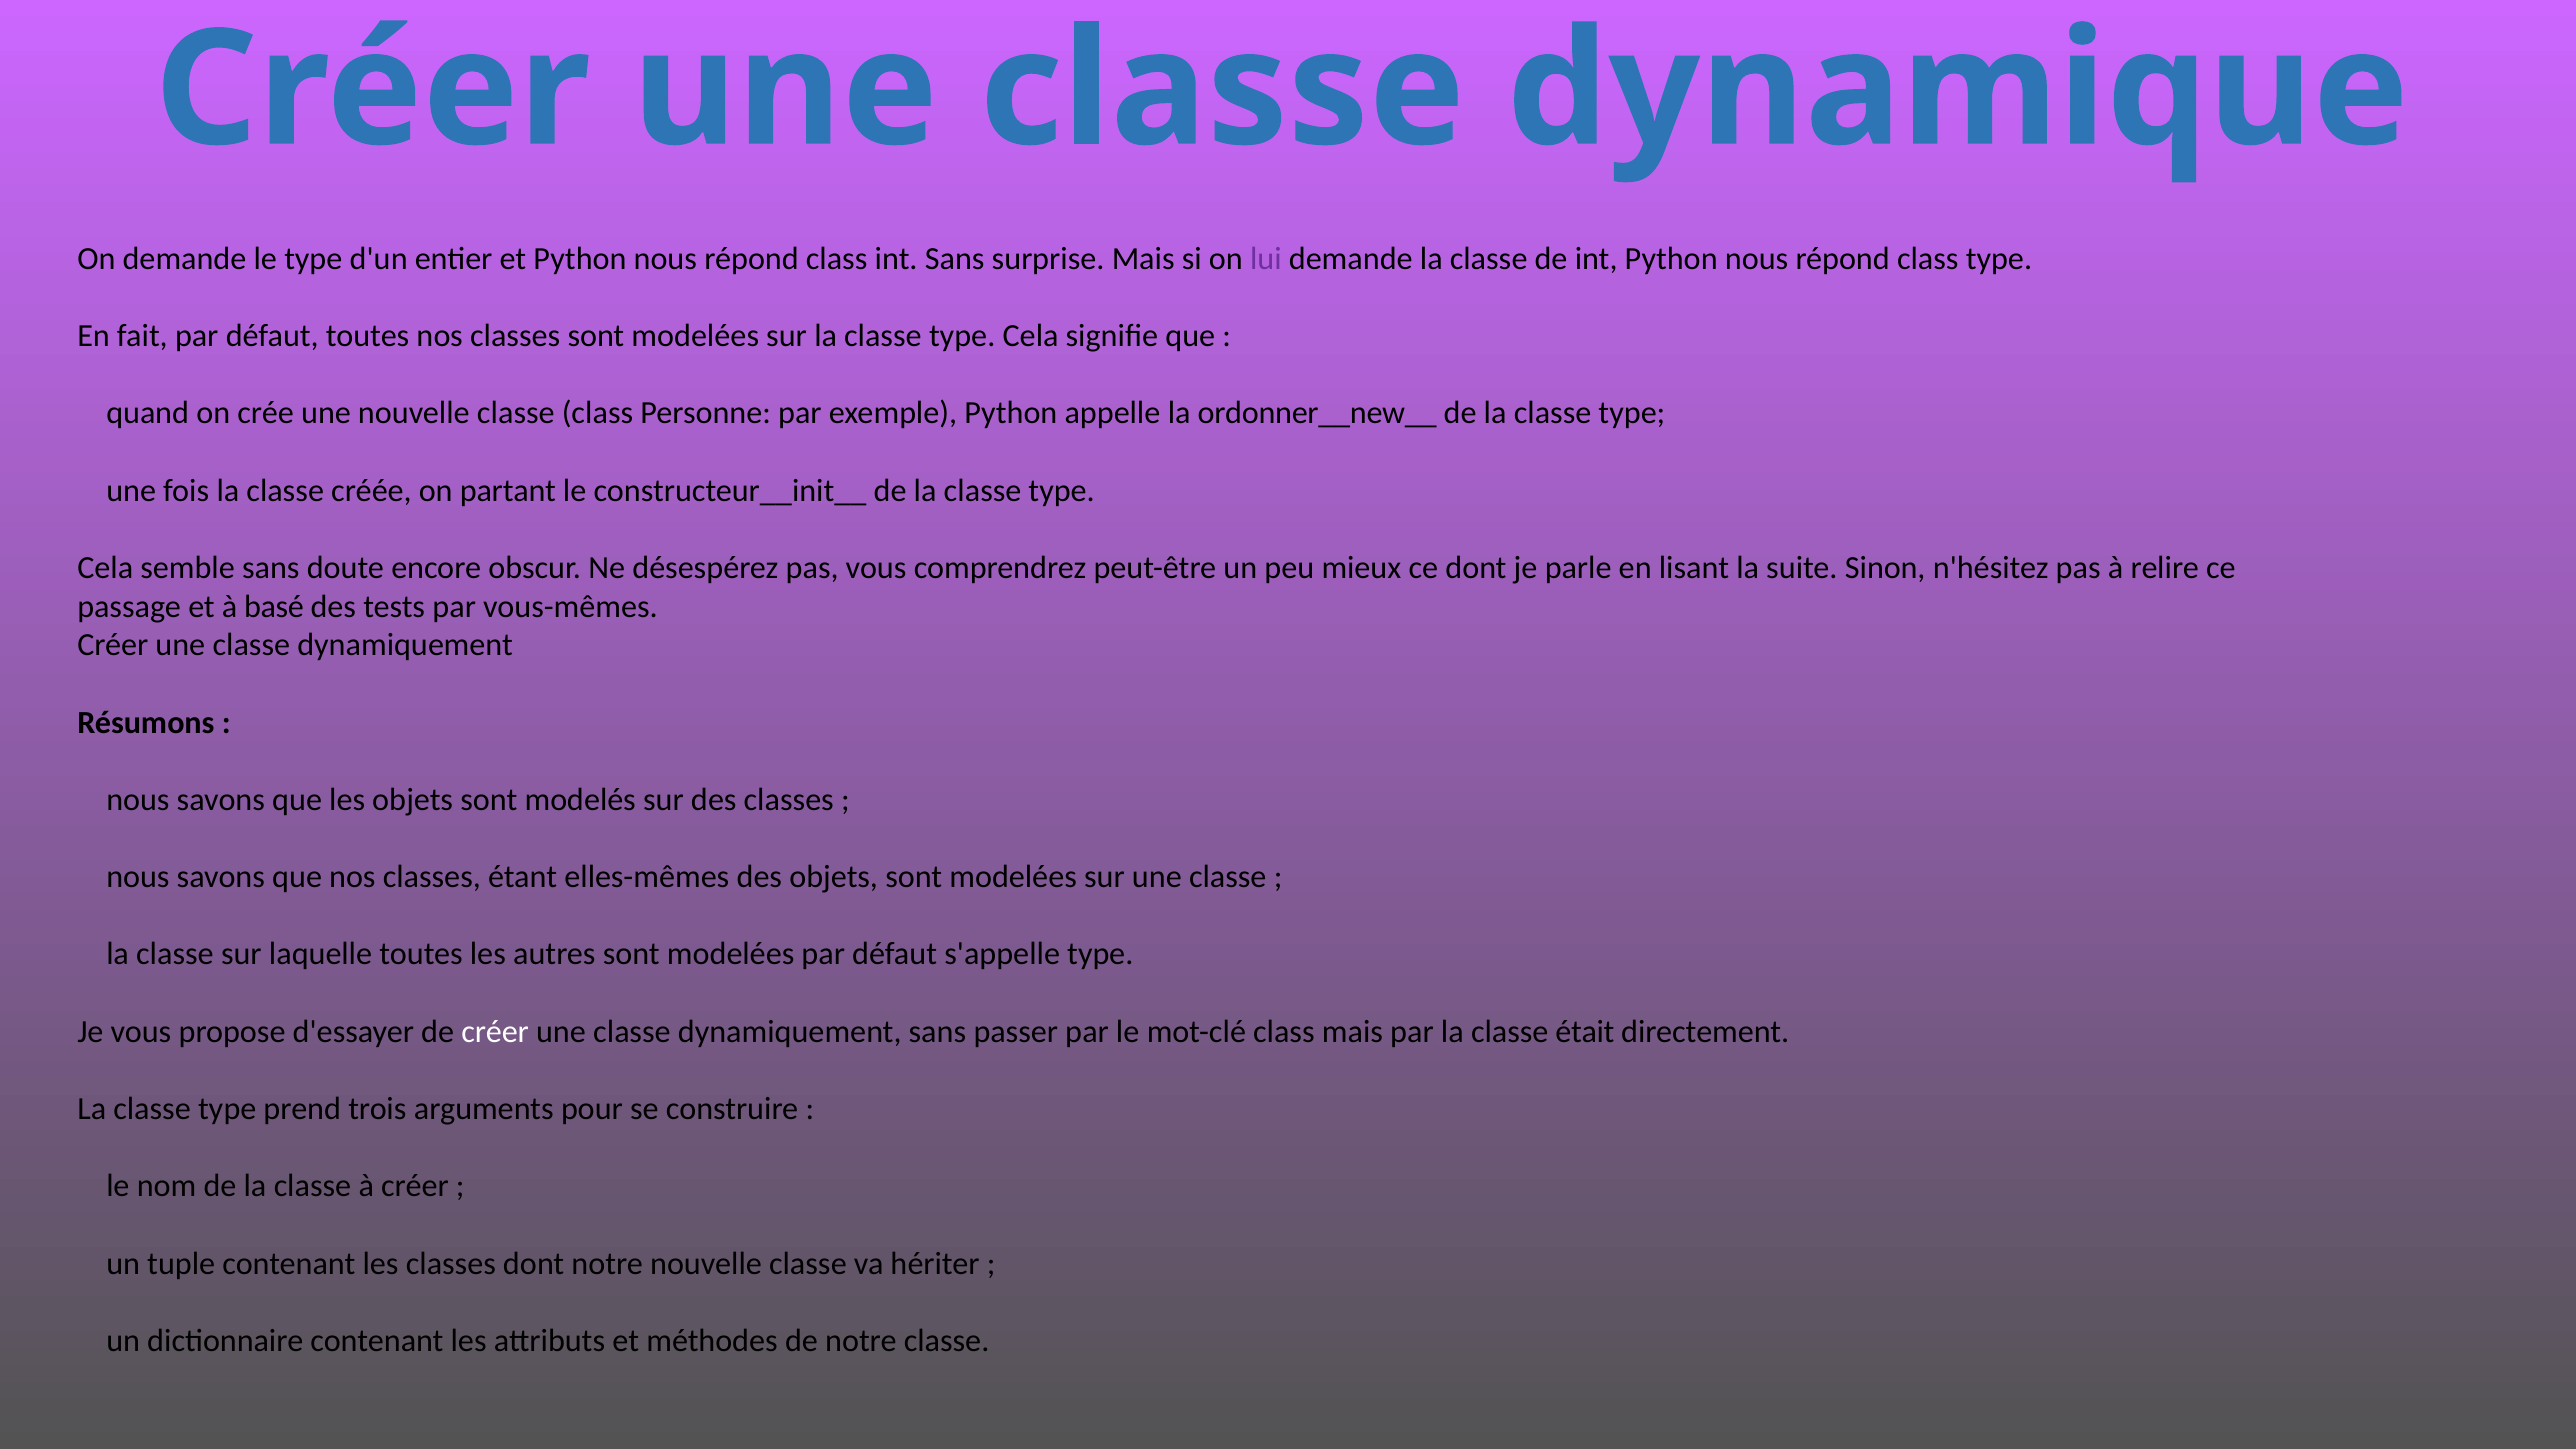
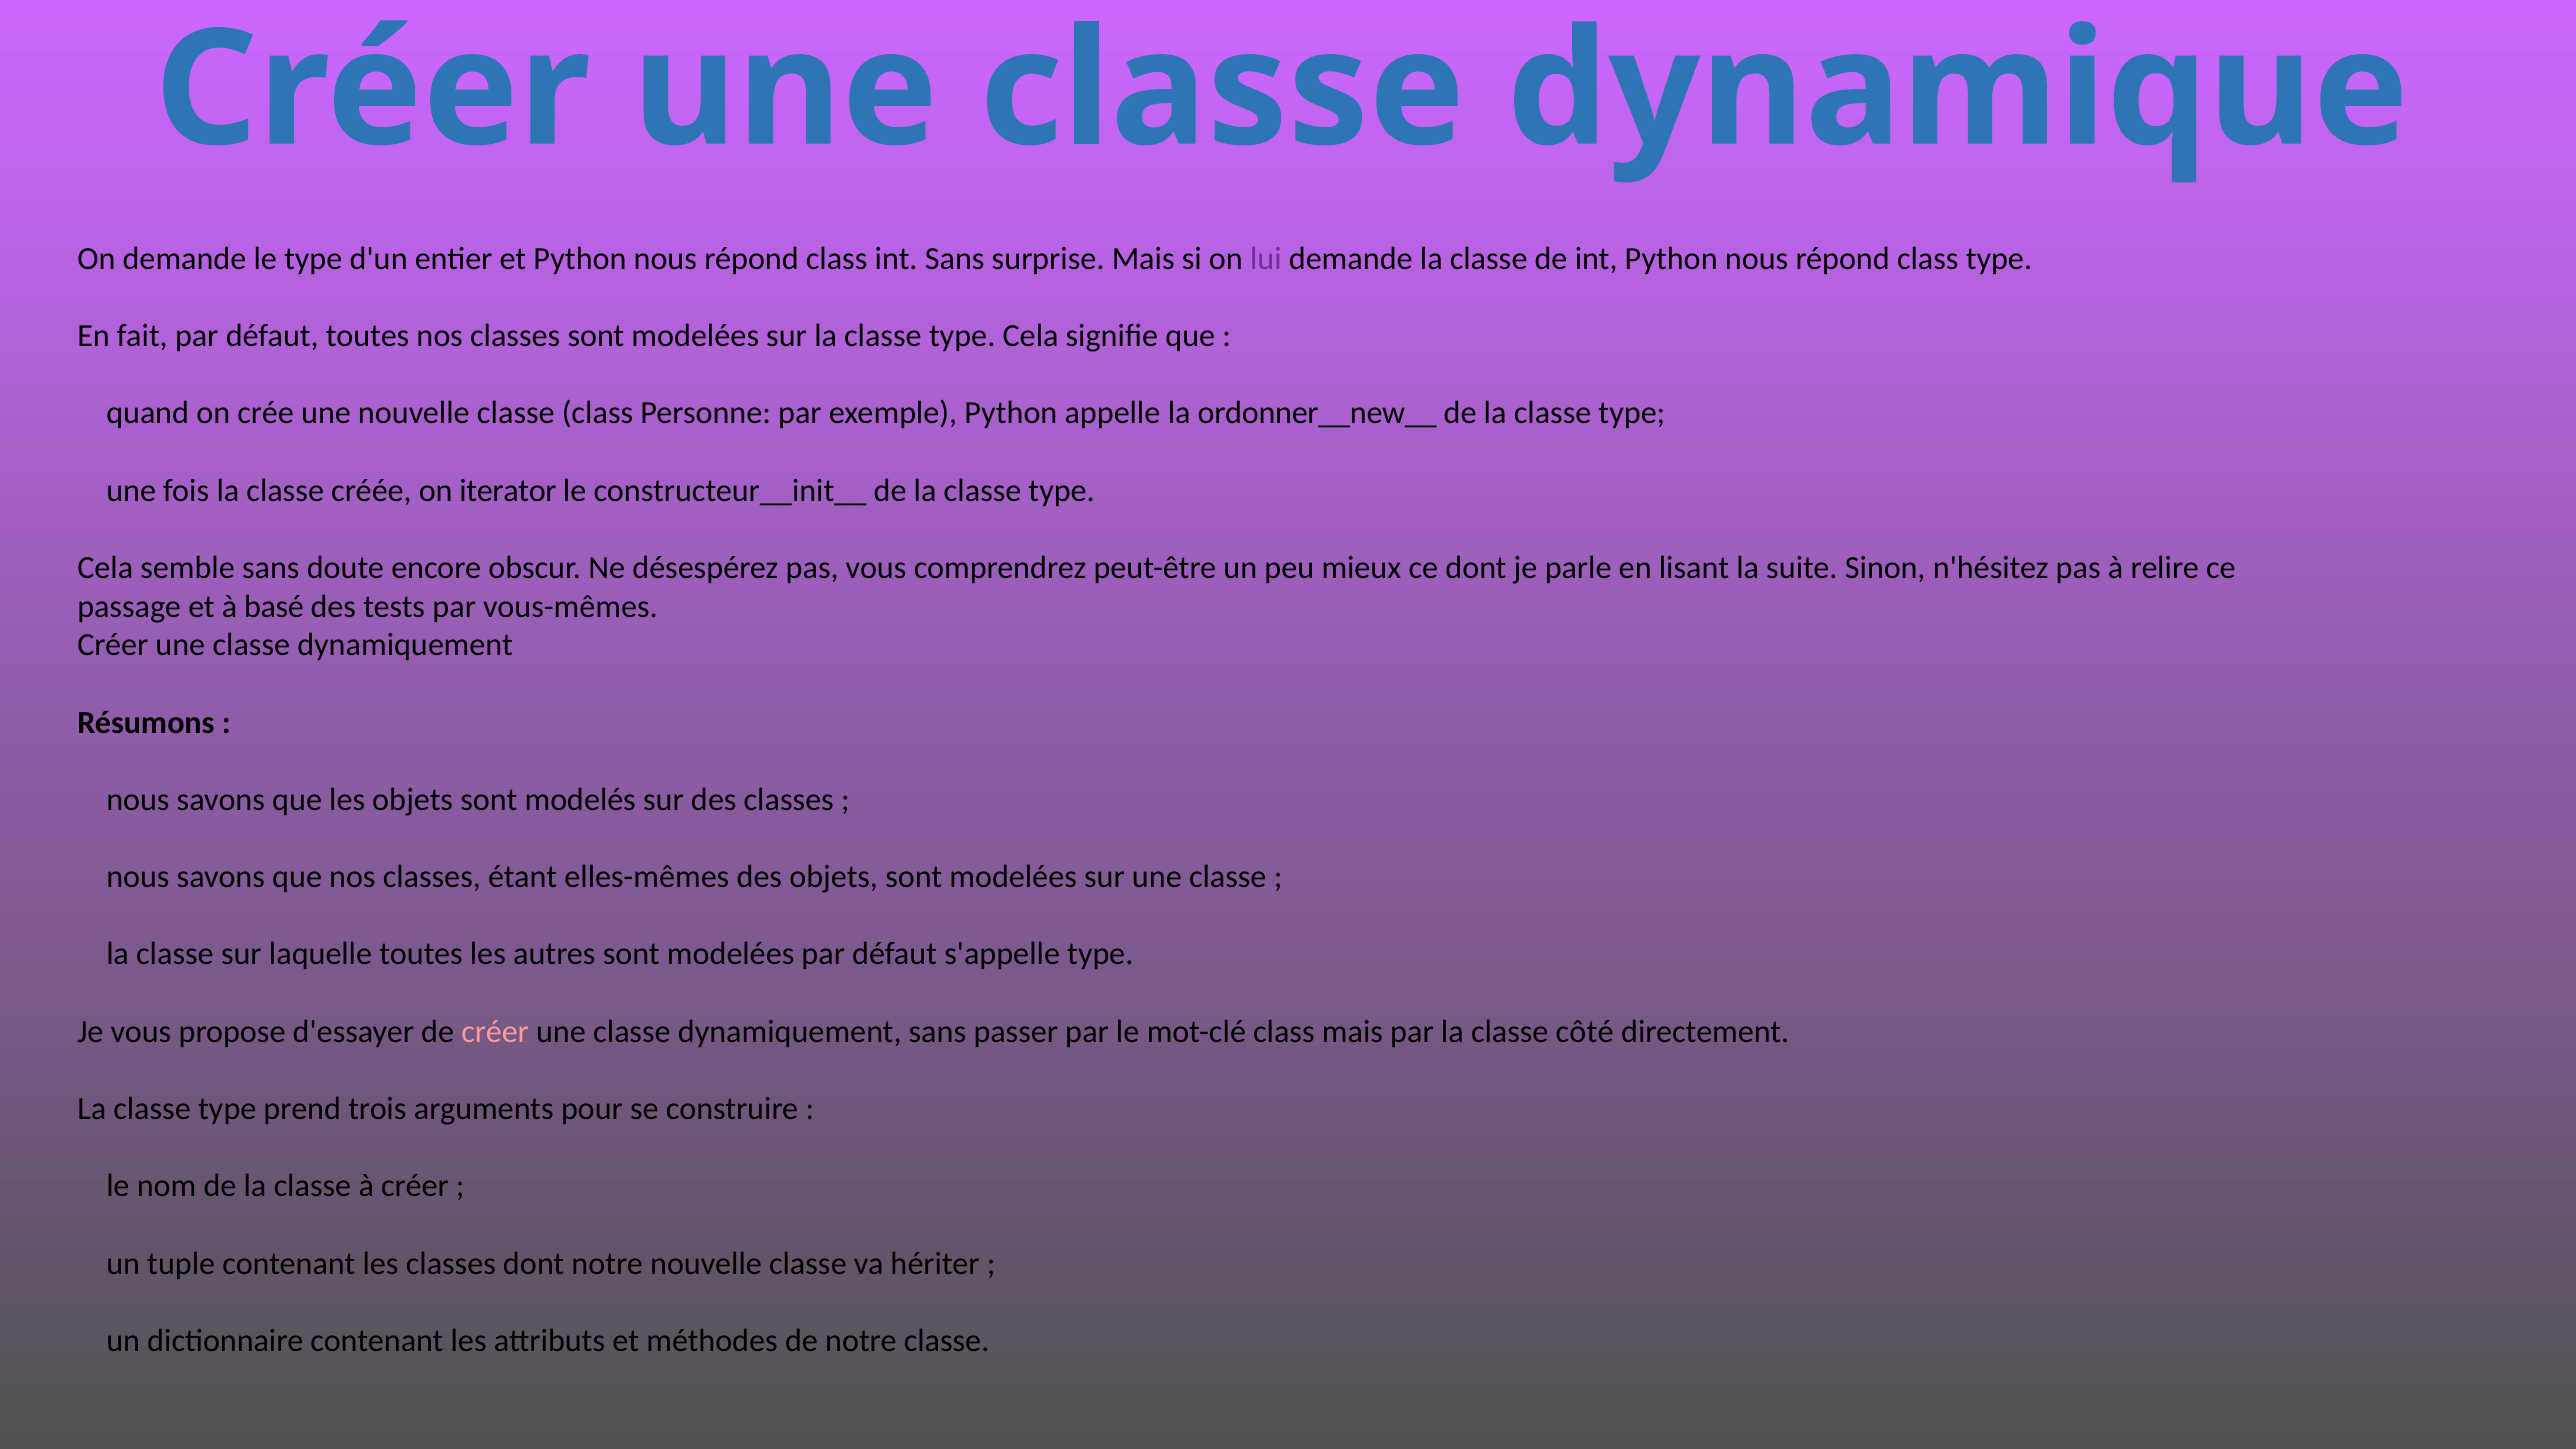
partant: partant -> iterator (508, 491)
créer colour: white -> pink (495, 1032)
était: était -> côté (1585, 1032)
